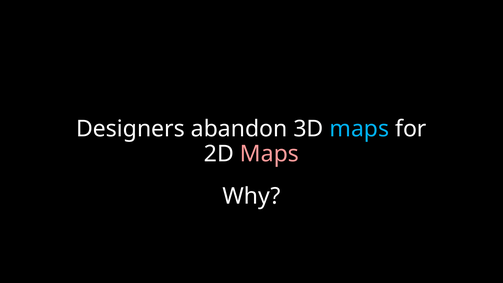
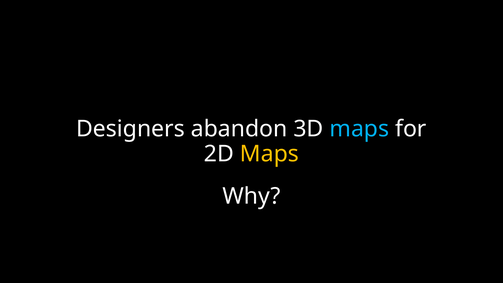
Maps colour: pink -> yellow (269, 154)
